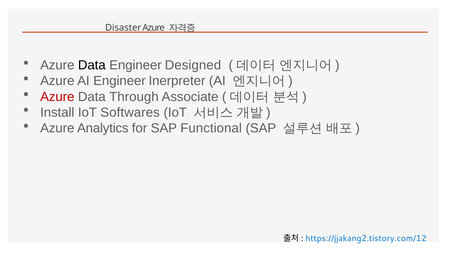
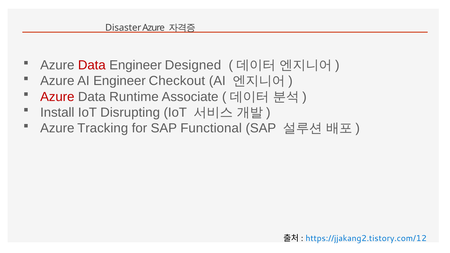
Data colour: black -> red (92, 65)
Inerpreter: Inerpreter -> Checkout (177, 81)
Through: Through -> Runtime (134, 97)
Softwares: Softwares -> Disrupting (130, 112)
Analytics: Analytics -> Tracking (103, 128)
